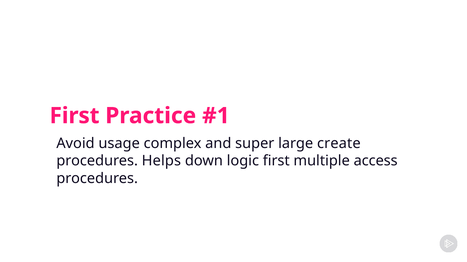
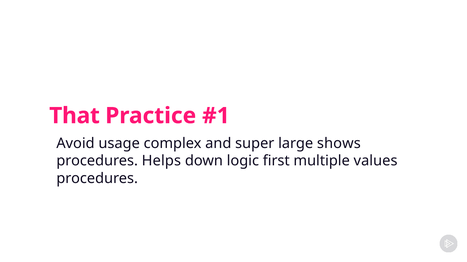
First: First -> That (75, 116)
create: create -> shows (339, 144)
access: access -> values (376, 161)
